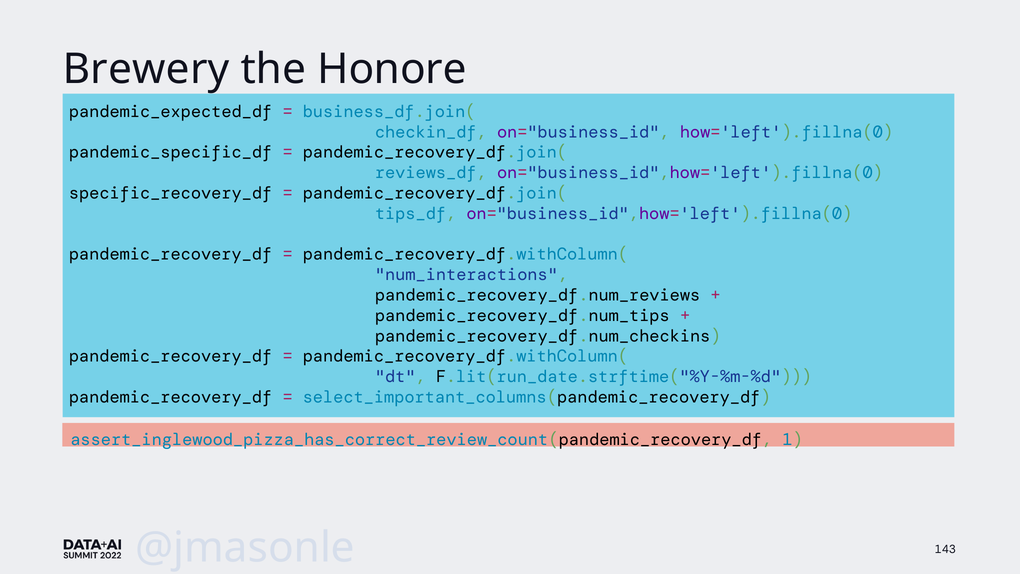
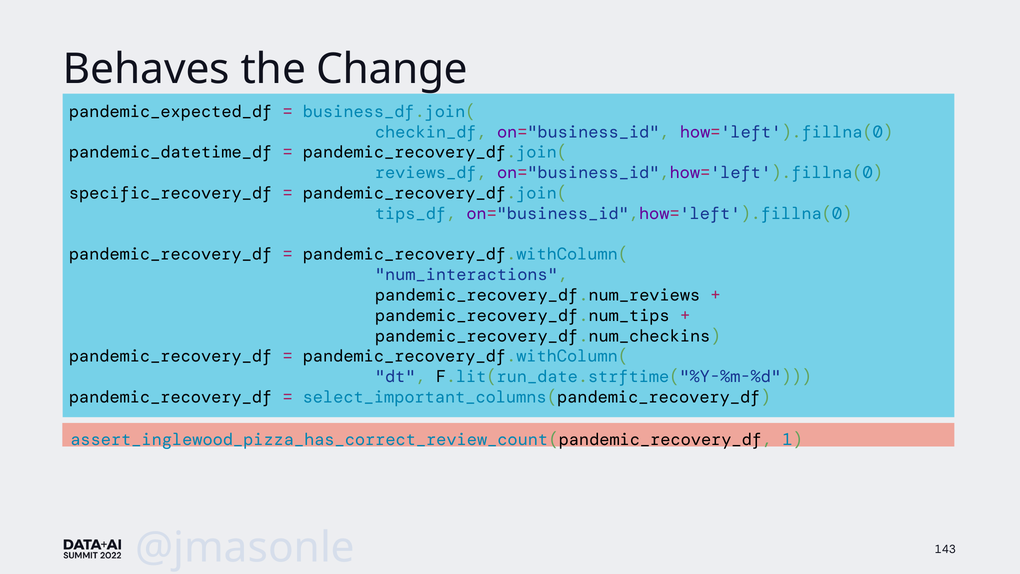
Brewery: Brewery -> Behaves (146, 69)
Honore: Honore -> Change (392, 69)
pandemic_specific_df: pandemic_specific_df -> pandemic_datetime_df (171, 152)
